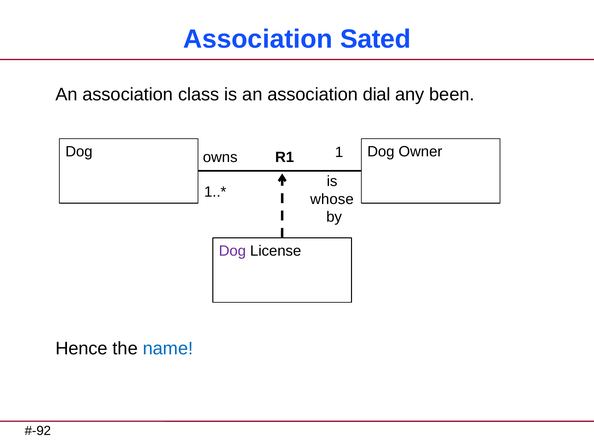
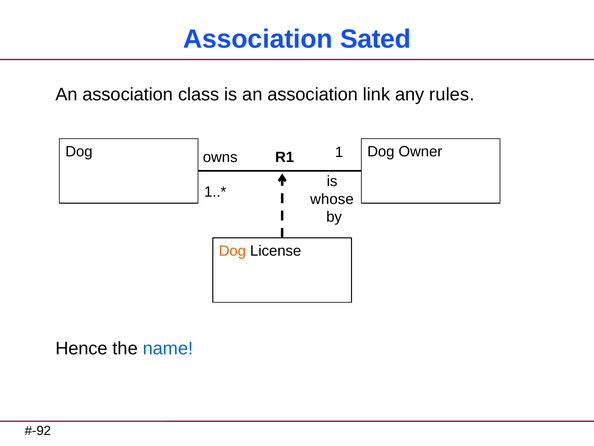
dial: dial -> link (377, 94)
been: been -> rules (452, 94)
Dog colour: purple -> orange (232, 250)
